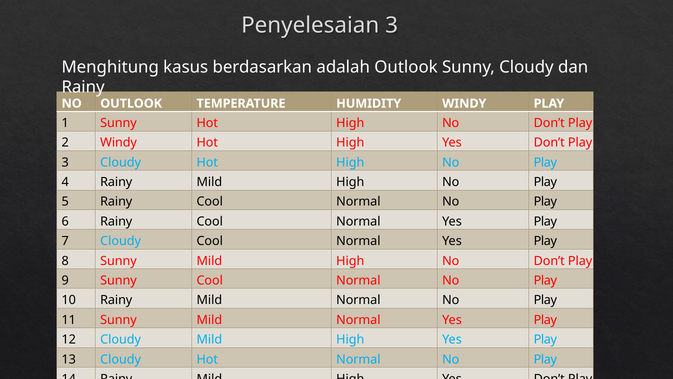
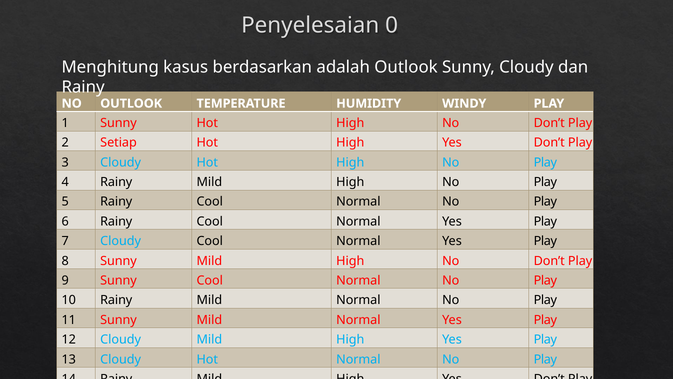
Penyelesaian 3: 3 -> 0 (392, 25)
2 Windy: Windy -> Setiap (119, 143)
